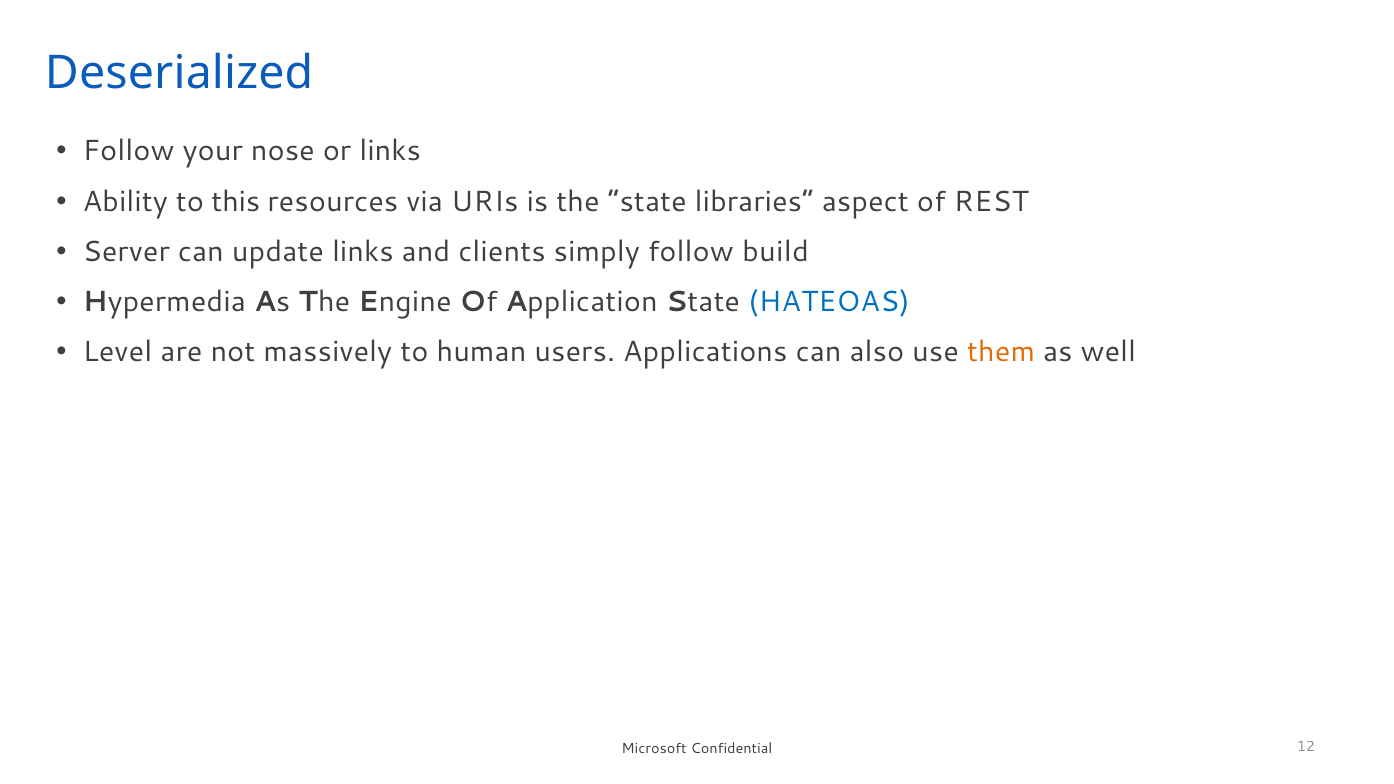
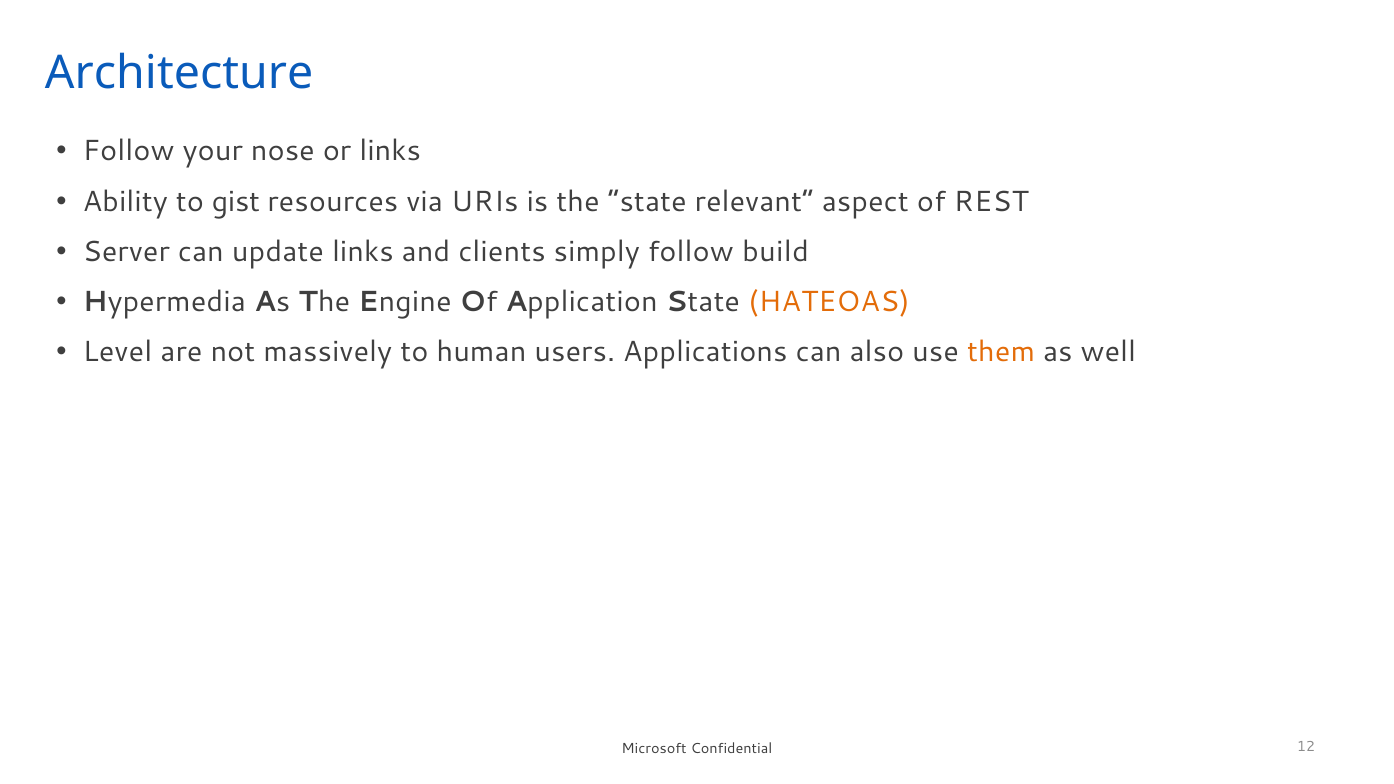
Deserialized: Deserialized -> Architecture (179, 73)
this: this -> gist (236, 202)
libraries: libraries -> relevant (754, 202)
HATEOAS colour: blue -> orange (829, 302)
